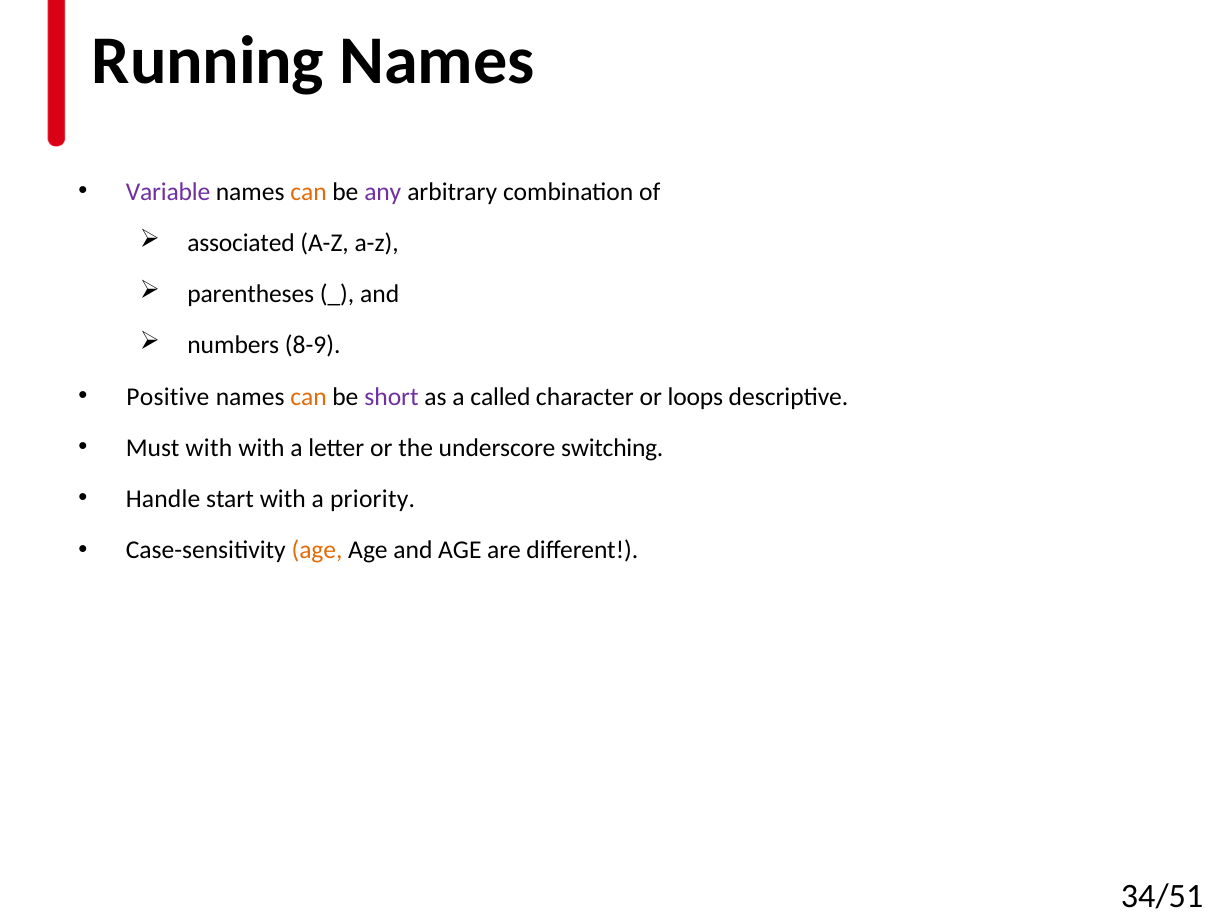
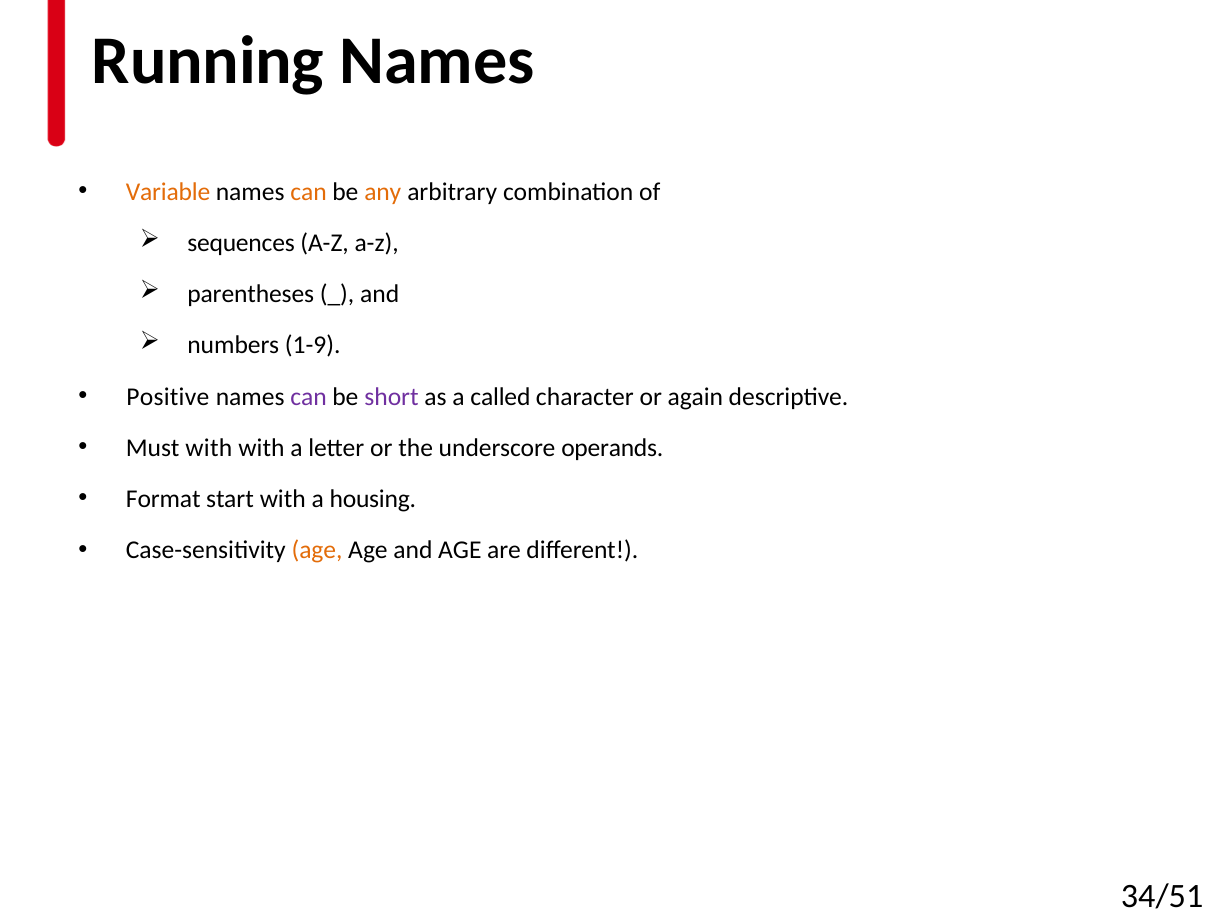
Variable colour: purple -> orange (168, 192)
any colour: purple -> orange (383, 192)
associated: associated -> sequences (241, 243)
8-9: 8-9 -> 1-9 (313, 345)
can colour: orange -> purple (309, 397)
loops: loops -> again (695, 397)
switching: switching -> operands (612, 448)
Handle: Handle -> Format (163, 499)
priority: priority -> housing (373, 499)
